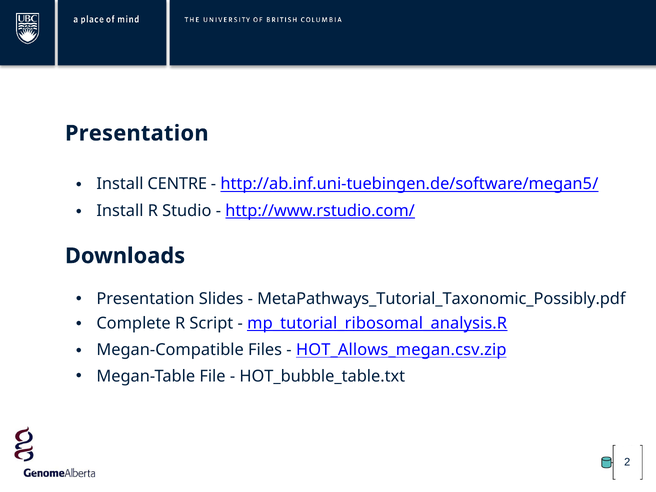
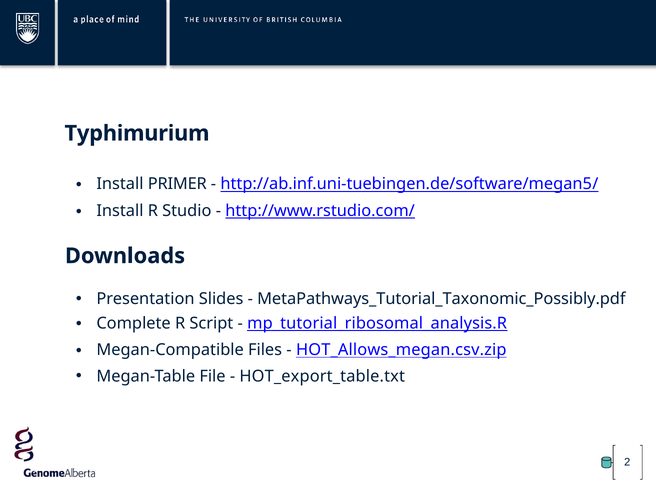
Presentation: Presentation -> Typhimurium (137, 133)
CENTRE: CENTRE -> PRIMER (177, 184)
HOT_bubble_table.txt: HOT_bubble_table.txt -> HOT_export_table.txt (322, 376)
